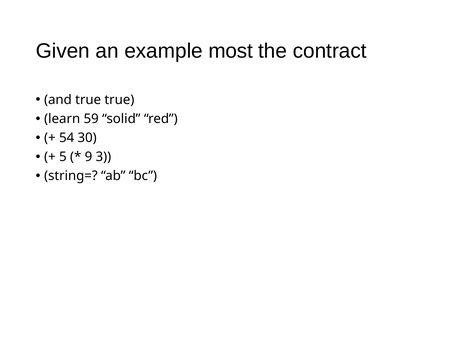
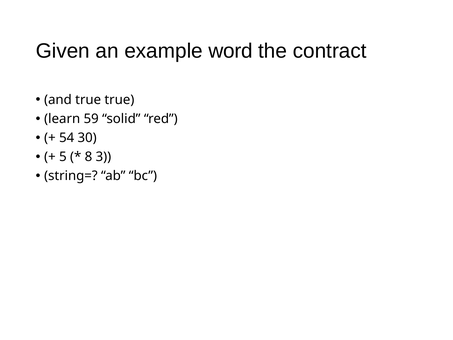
most: most -> word (231, 51)
9: 9 -> 8 (89, 157)
